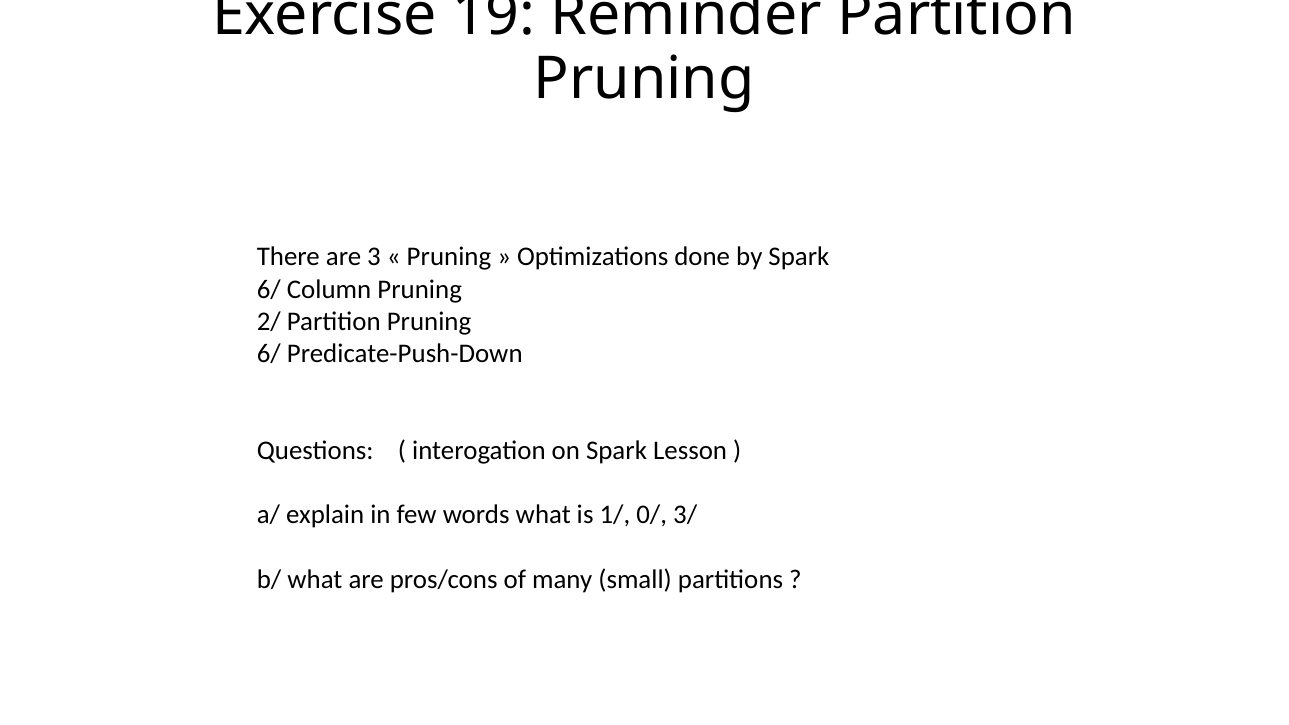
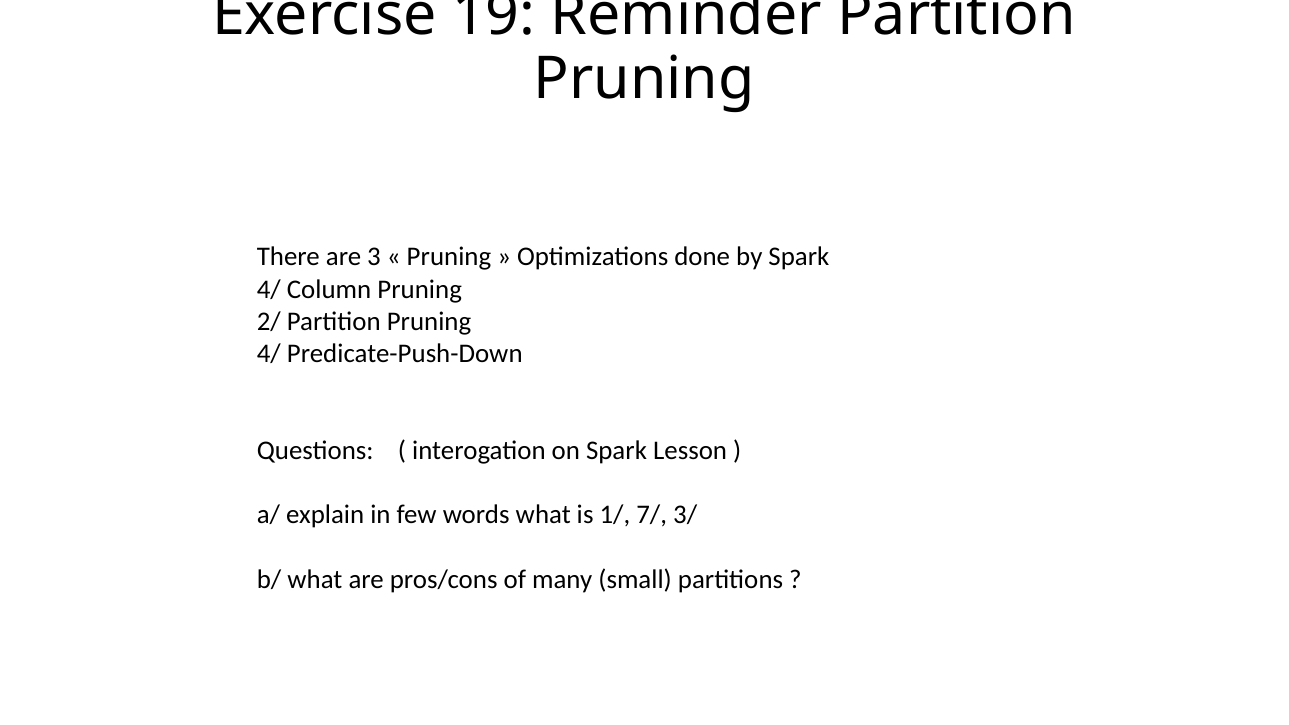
6/: 6/ -> 4/ (269, 289)
6/: 6/ -> 4/ (269, 354)
0/: 0/ -> 7/ (652, 515)
